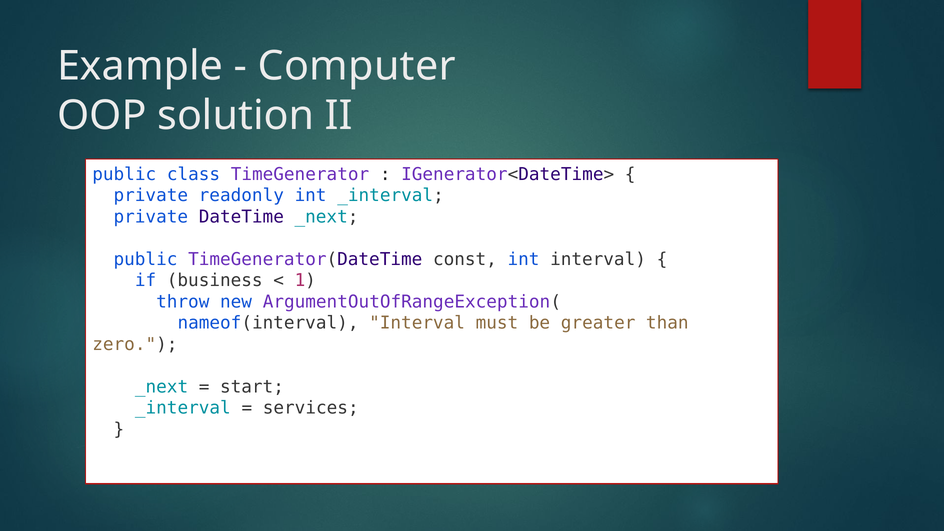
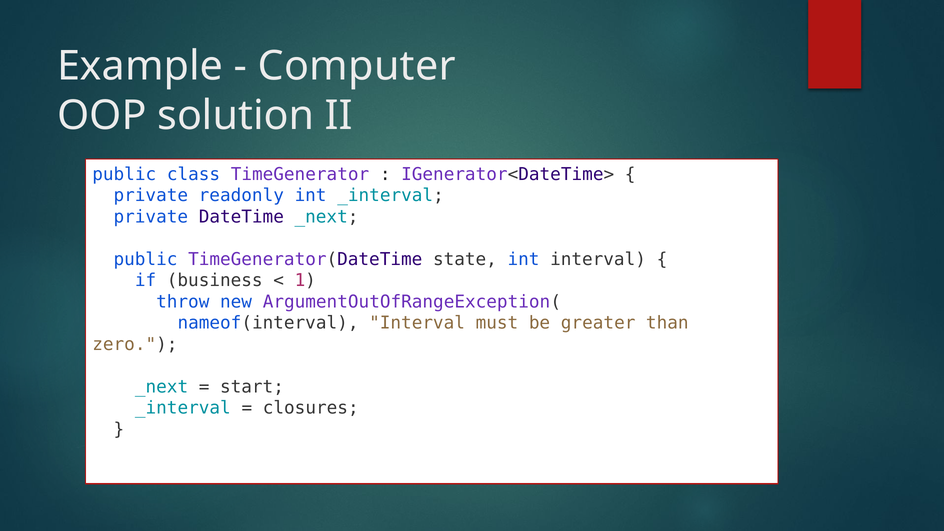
const: const -> state (465, 259)
services: services -> closures (311, 408)
